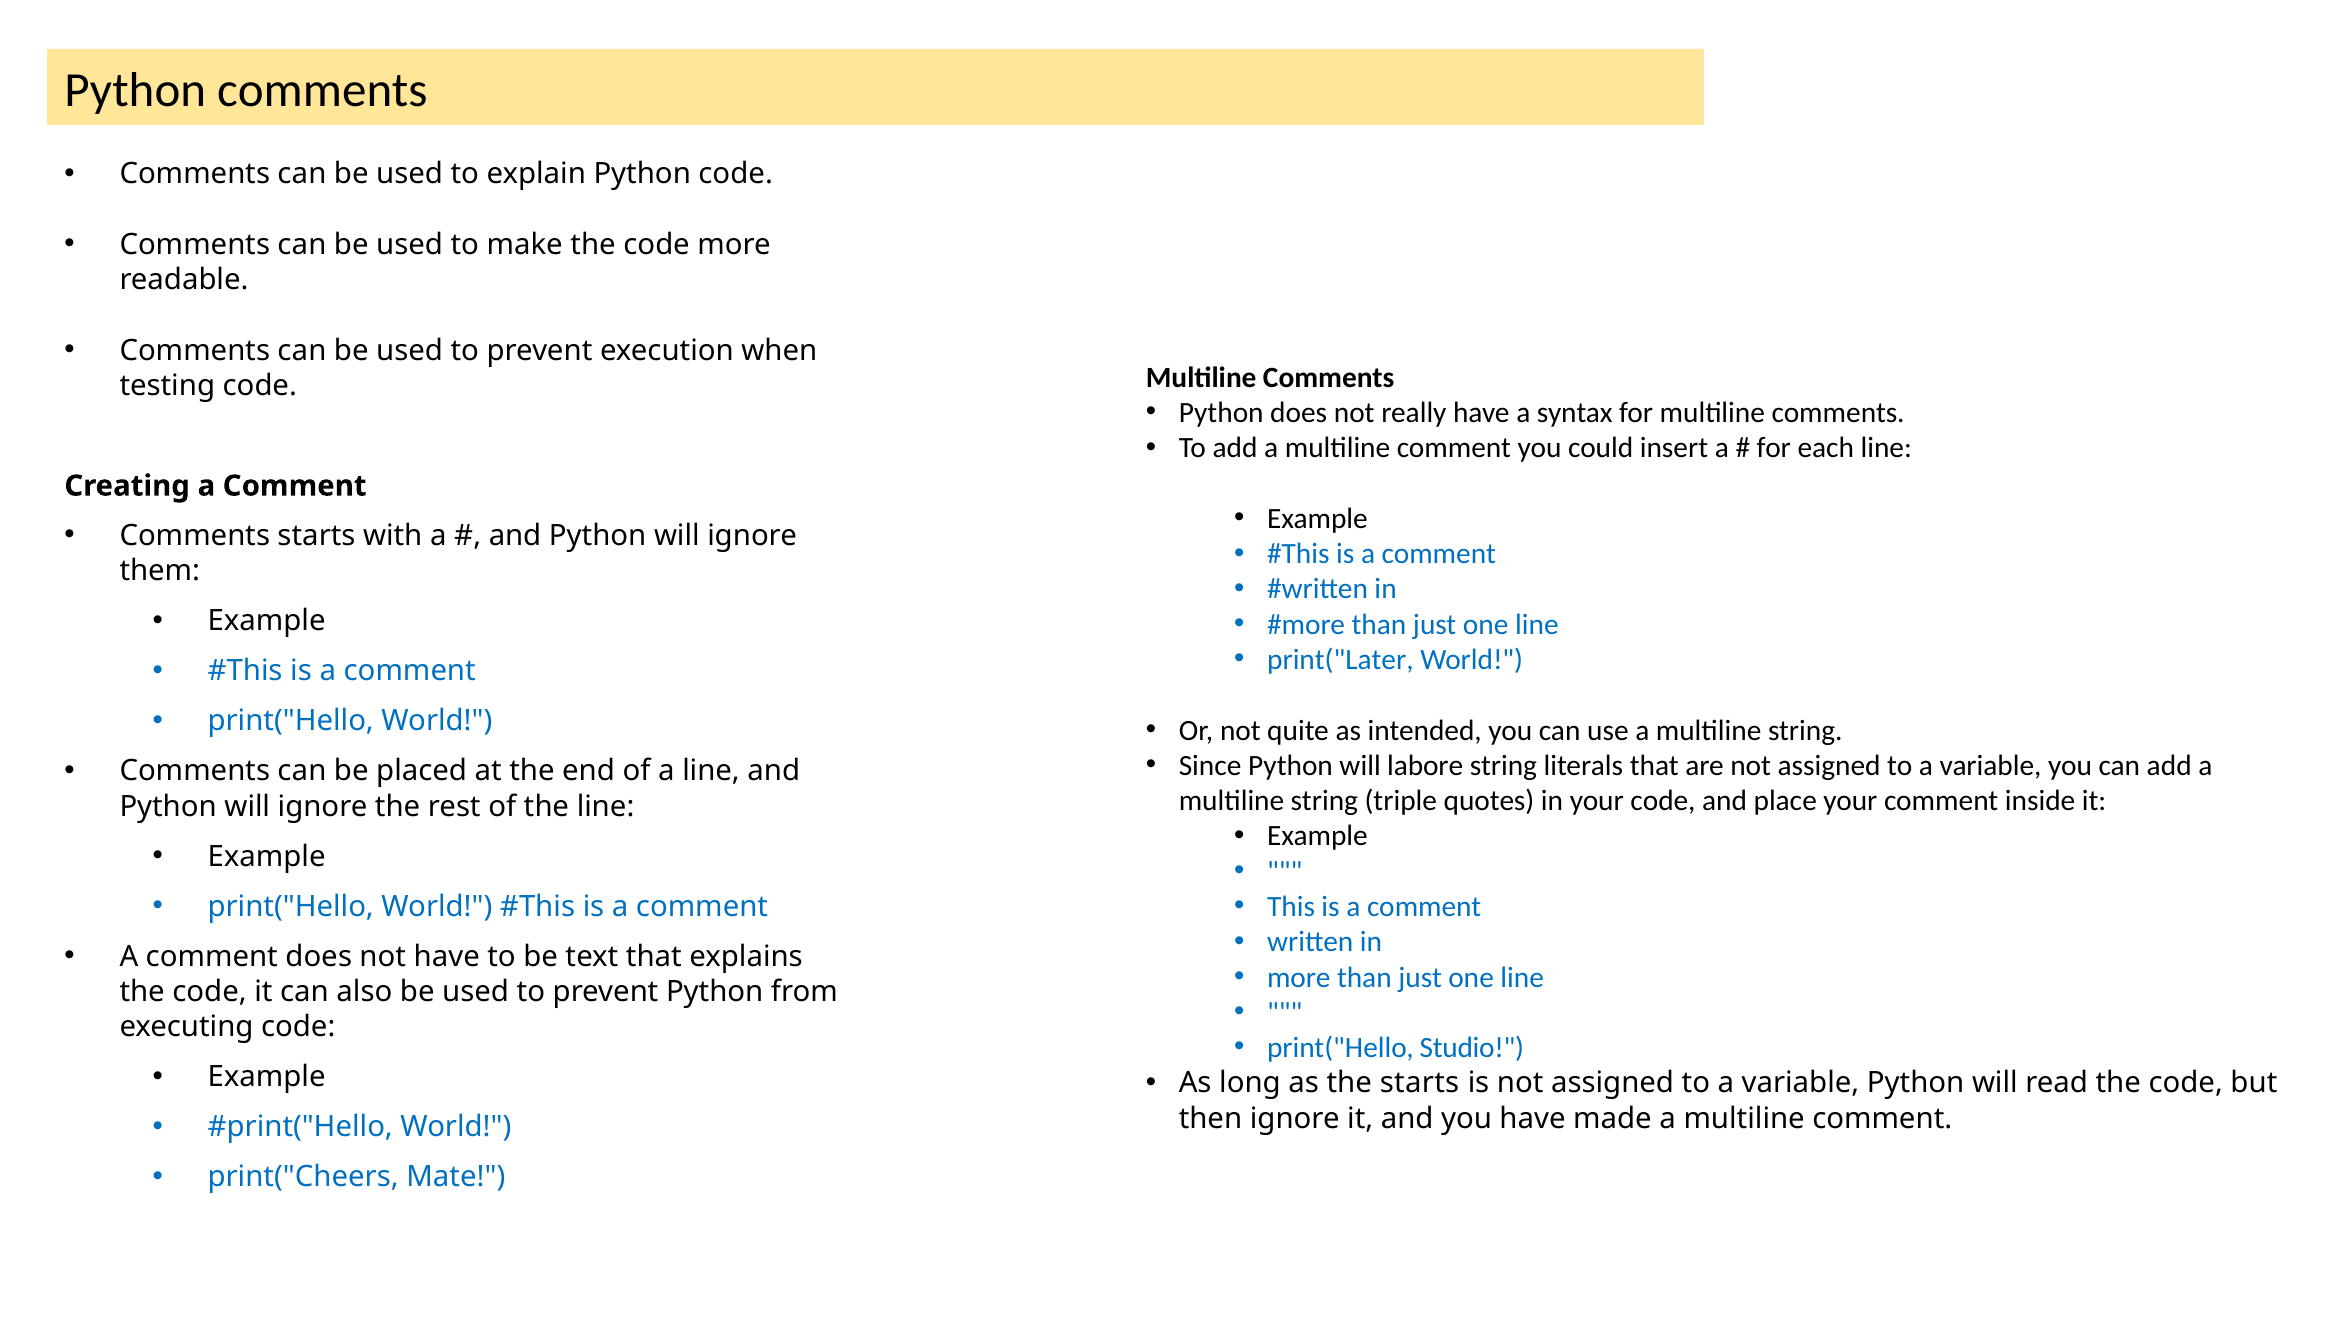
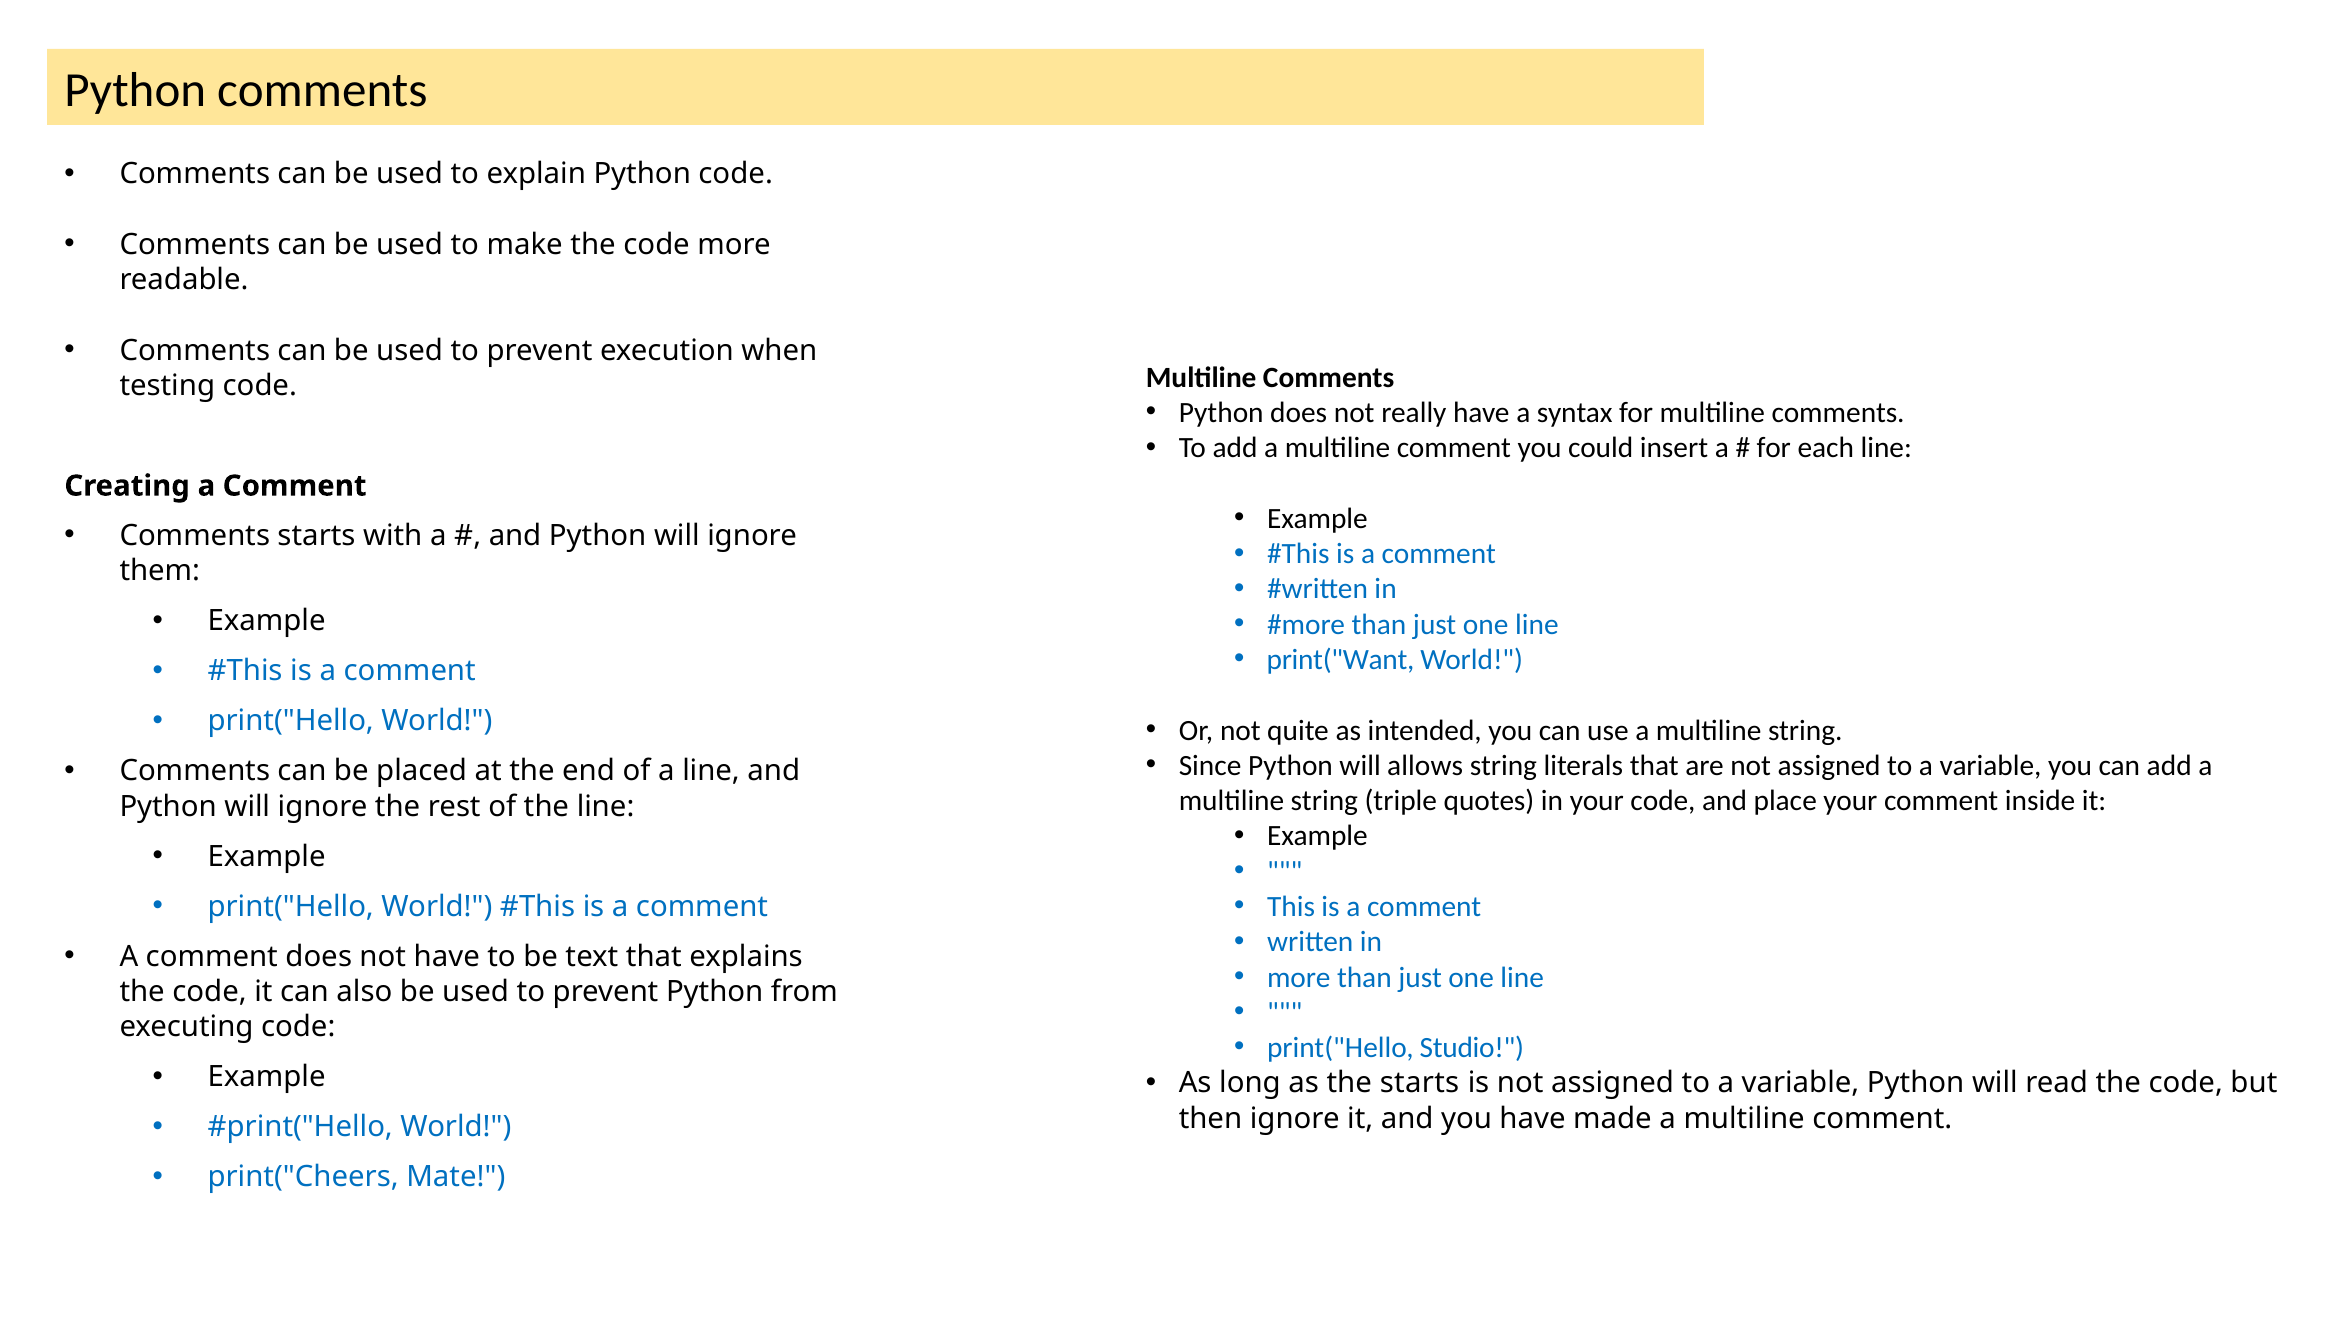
print("Later: print("Later -> print("Want (1341, 660)
labore: labore -> allows (1425, 766)
